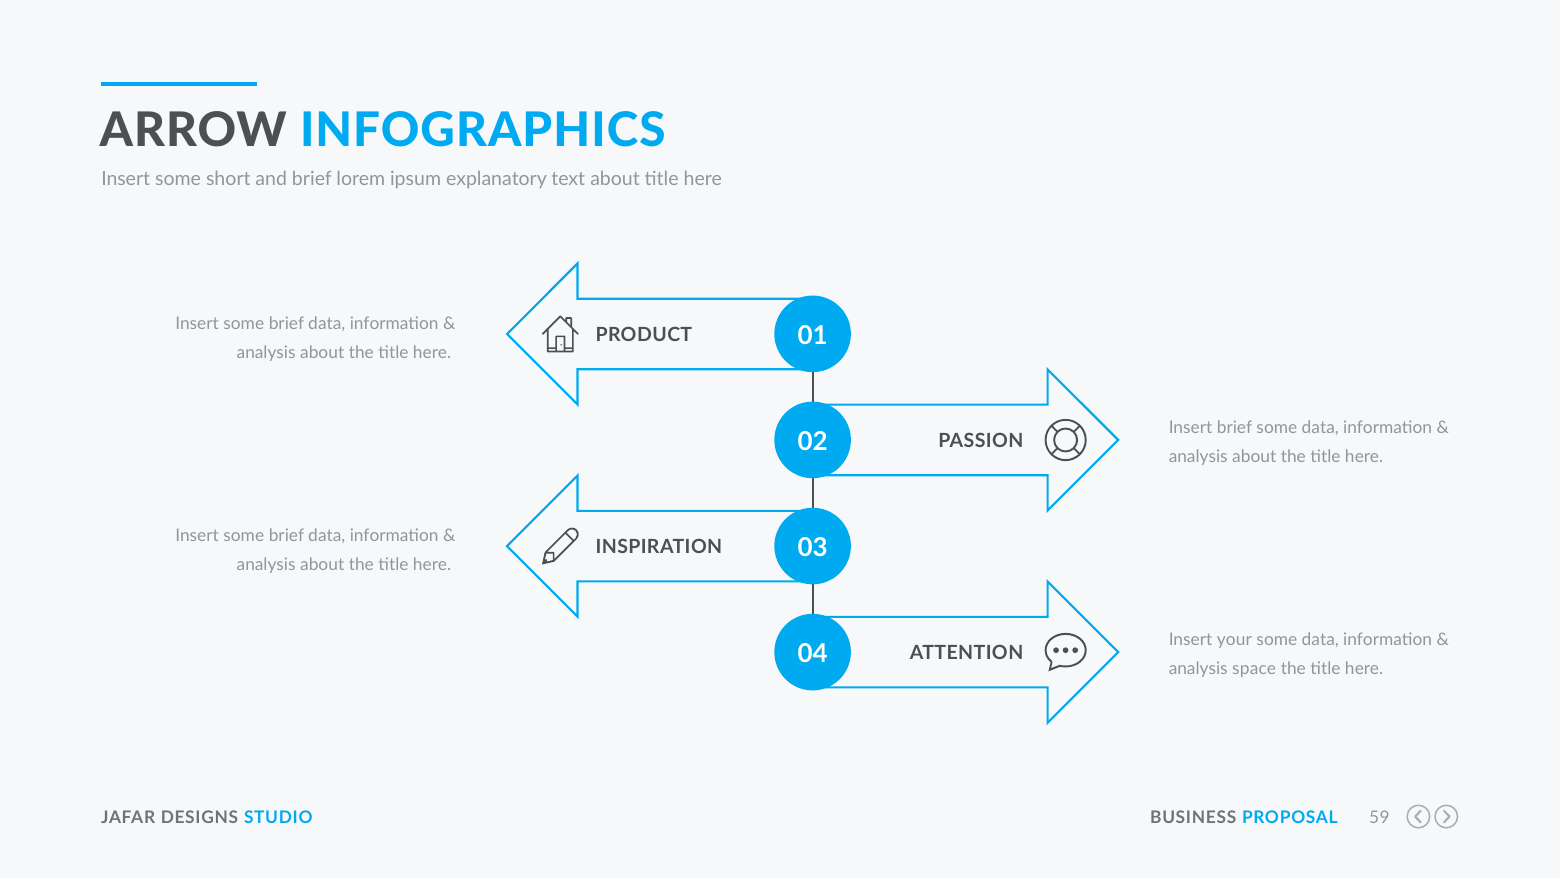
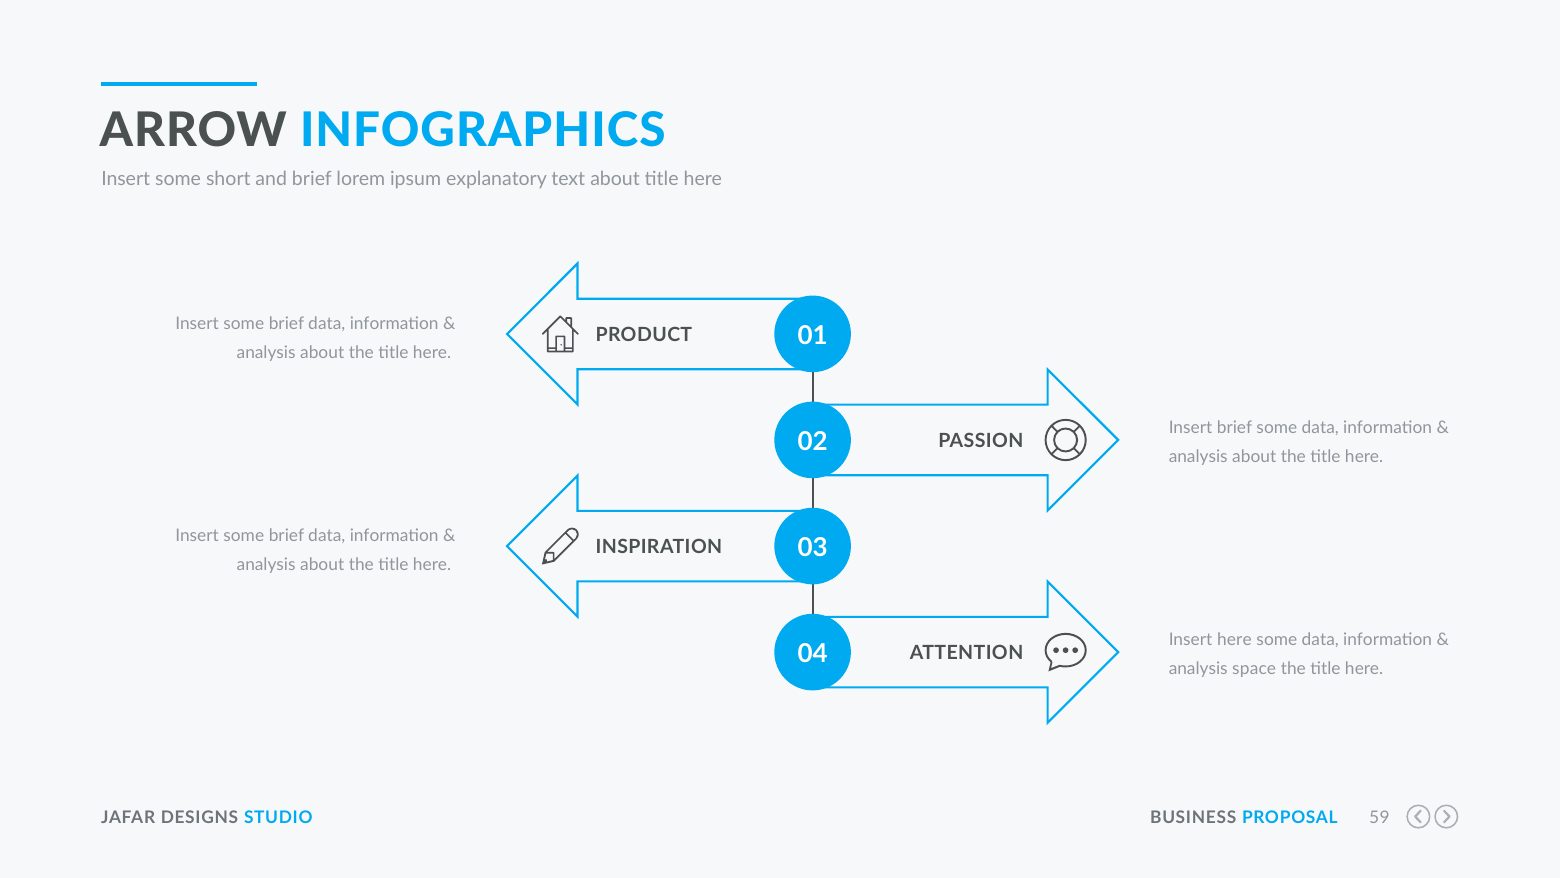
Insert your: your -> here (1234, 640)
